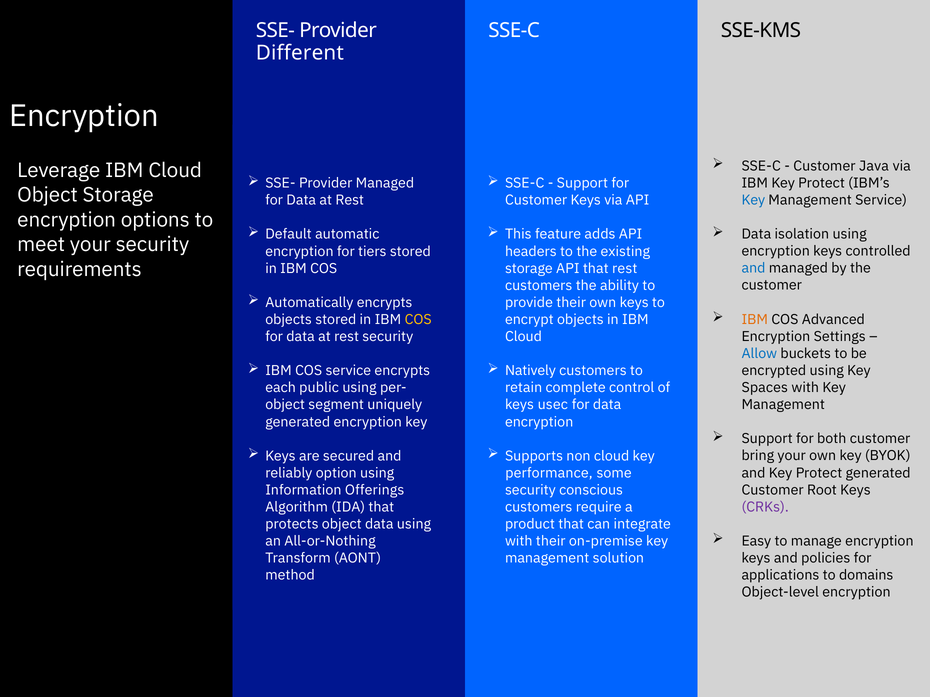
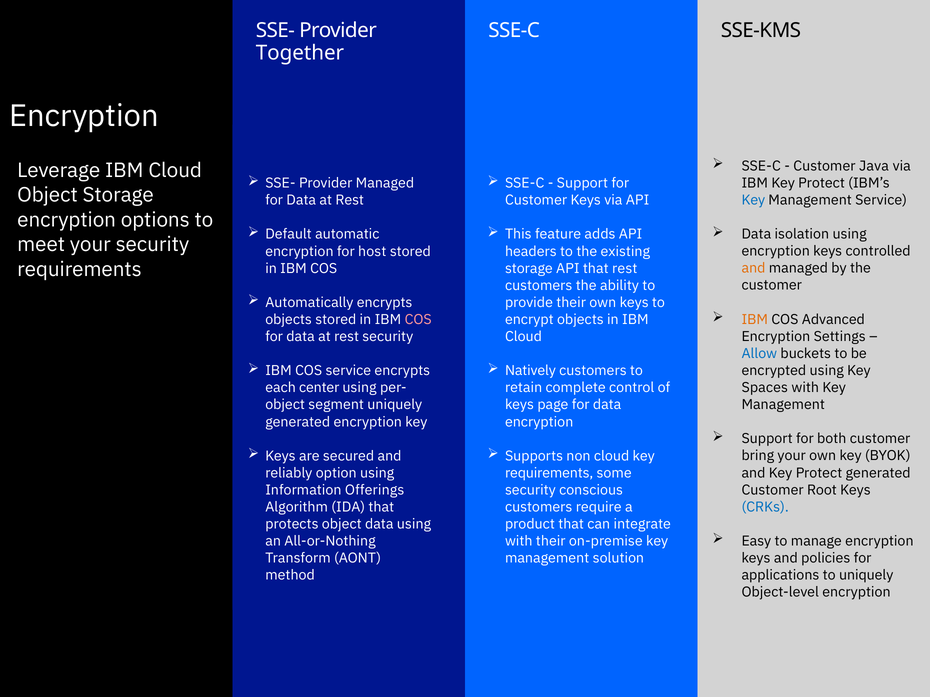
Different: Different -> Together (300, 53)
tiers: tiers -> host (372, 252)
and colour: blue -> orange (753, 268)
COS colour: yellow -> pink (418, 320)
public: public -> center (319, 388)
usec: usec -> page (553, 405)
performance: performance -> requirements (549, 473)
CRKs colour: purple -> blue (765, 507)
to domains: domains -> uniquely (866, 576)
